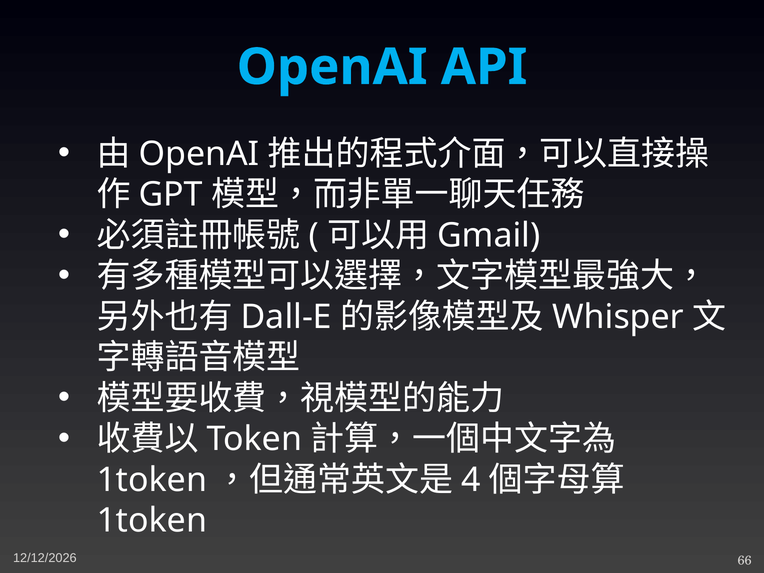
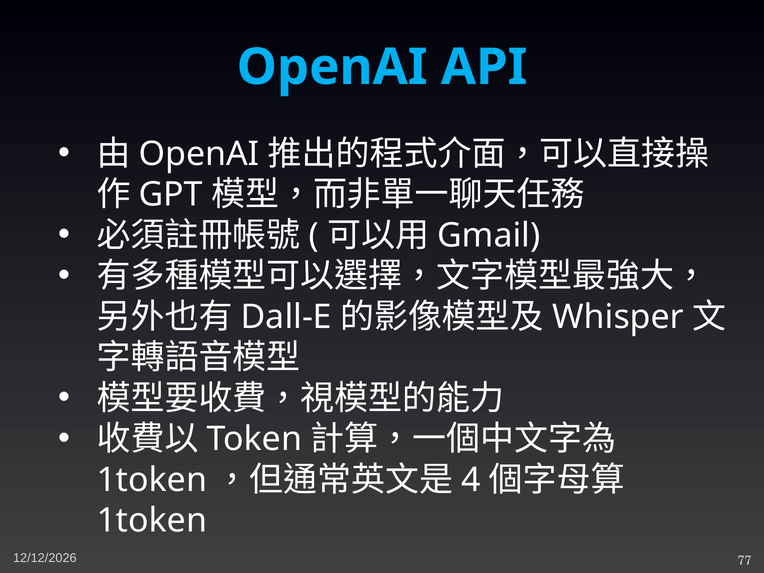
66: 66 -> 77 (745, 560)
